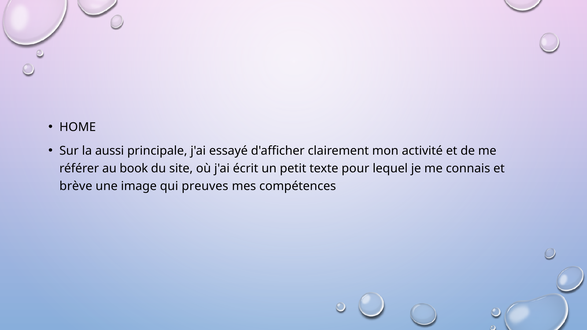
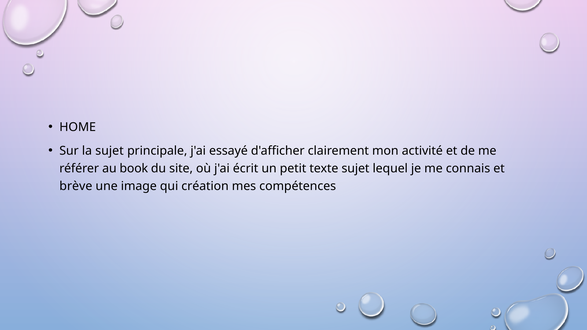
la aussi: aussi -> sujet (109, 151)
texte pour: pour -> sujet (355, 169)
preuves: preuves -> création (205, 186)
